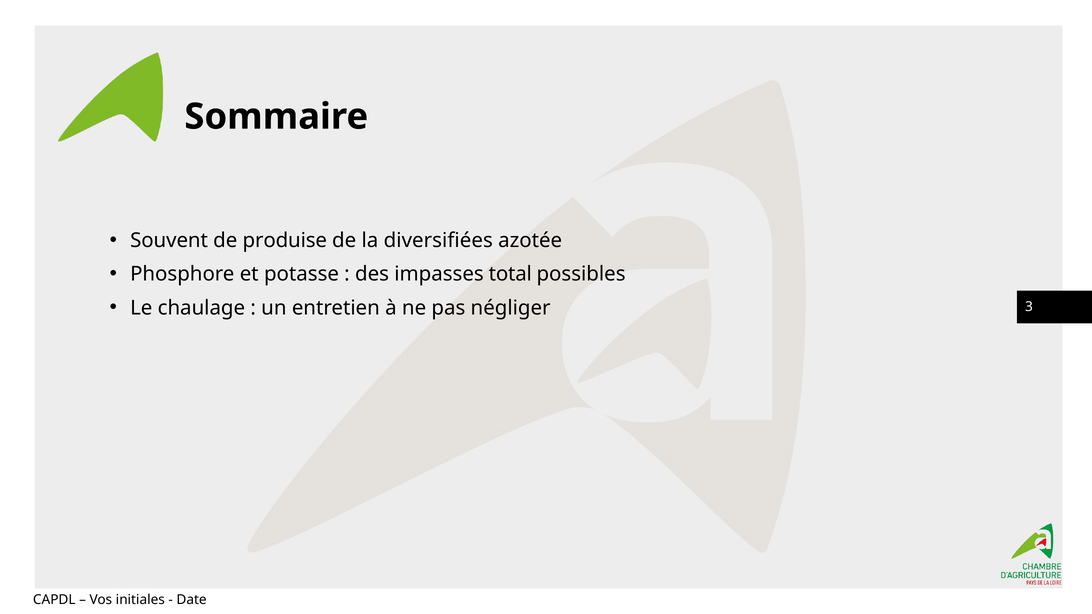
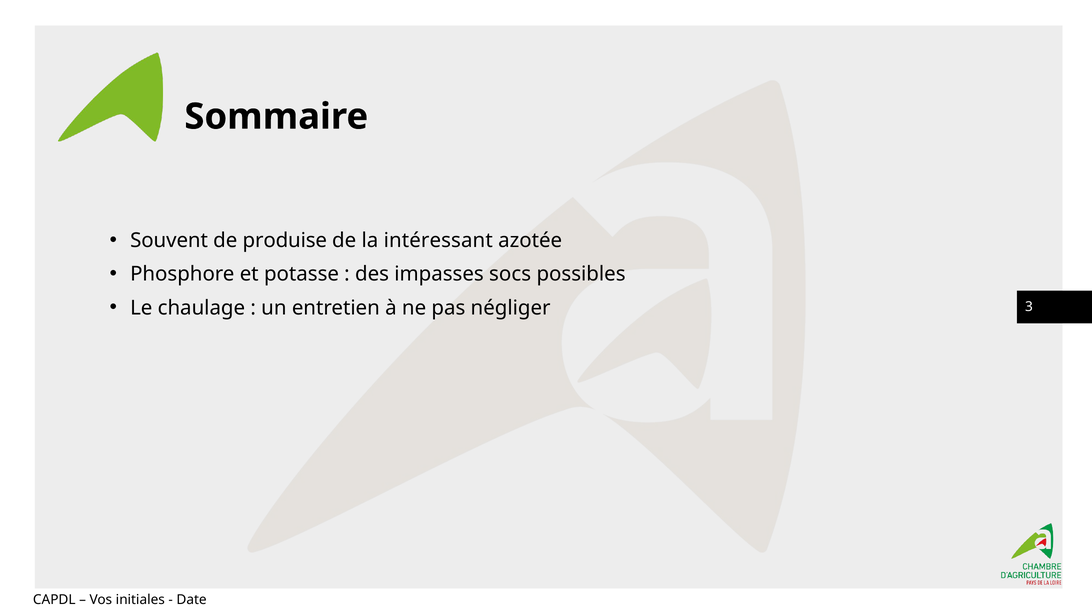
diversifiées: diversifiées -> intéressant (438, 241)
total: total -> socs (510, 274)
